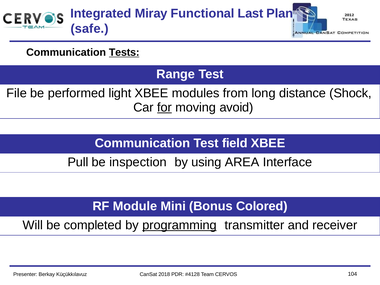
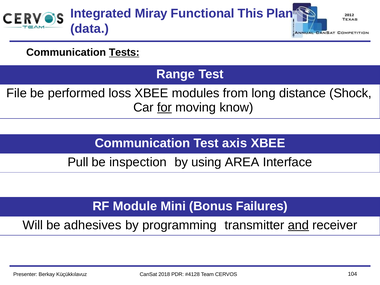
Last: Last -> This (251, 14)
safe: safe -> data (90, 29)
light: light -> loss (120, 93)
avoid: avoid -> know (236, 107)
field: field -> axis (235, 143)
Colored: Colored -> Failures (262, 206)
completed: completed -> adhesives (93, 225)
programming underline: present -> none (179, 225)
and underline: none -> present (298, 225)
